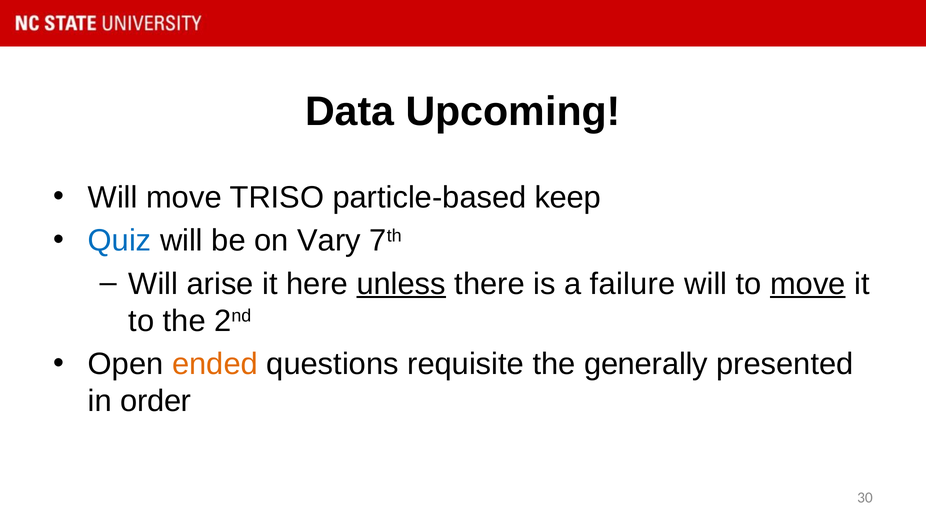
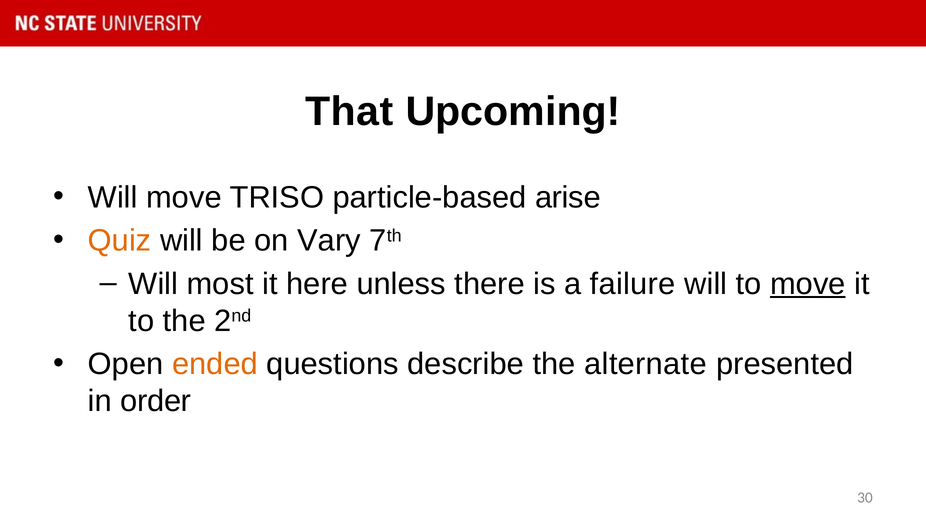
Data: Data -> That (349, 112)
keep: keep -> arise (568, 197)
Quiz colour: blue -> orange (120, 241)
arise: arise -> most (220, 284)
unless underline: present -> none (401, 284)
requisite: requisite -> describe (466, 364)
generally: generally -> alternate (646, 364)
